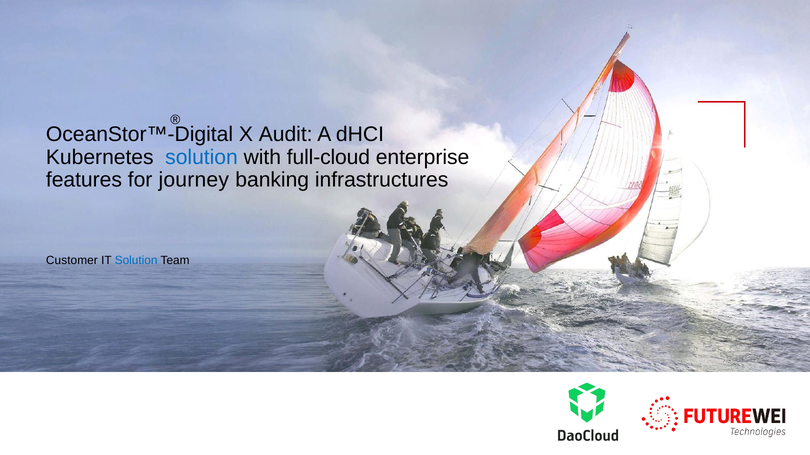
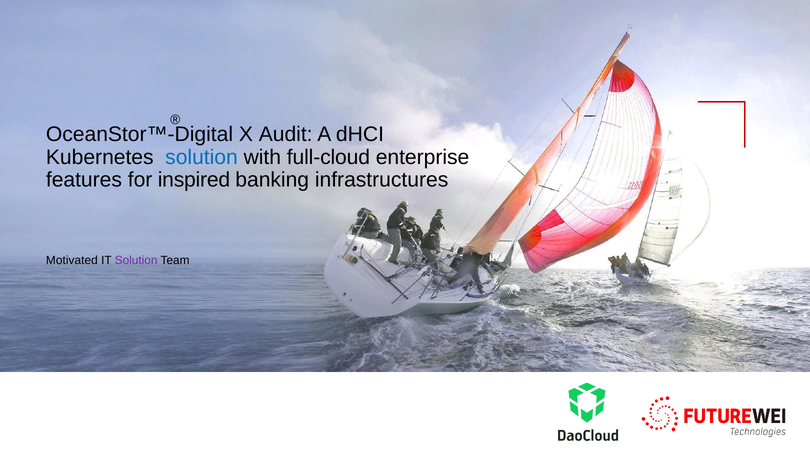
journey: journey -> inspired (194, 180)
Customer: Customer -> Motivated (72, 261)
Solution colour: blue -> purple (136, 261)
